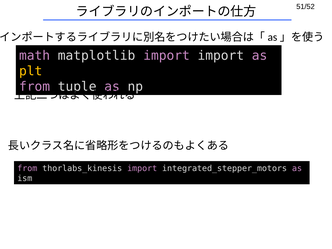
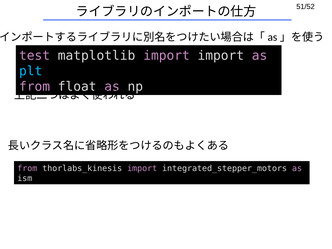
math: math -> test (35, 56)
plt colour: yellow -> light blue (31, 71)
tuple: tuple -> float (77, 87)
